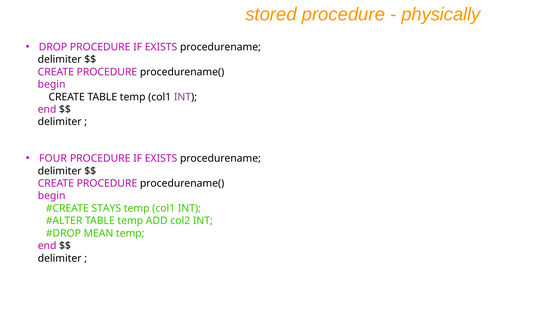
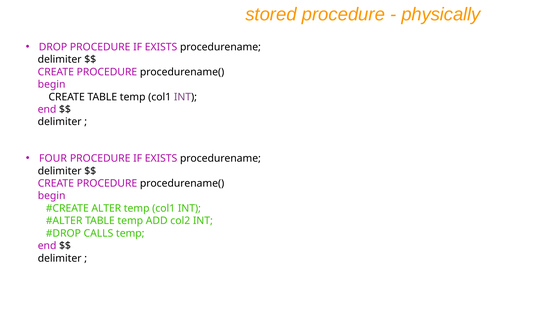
STAYS: STAYS -> ALTER (106, 208)
MEAN: MEAN -> CALLS (98, 233)
